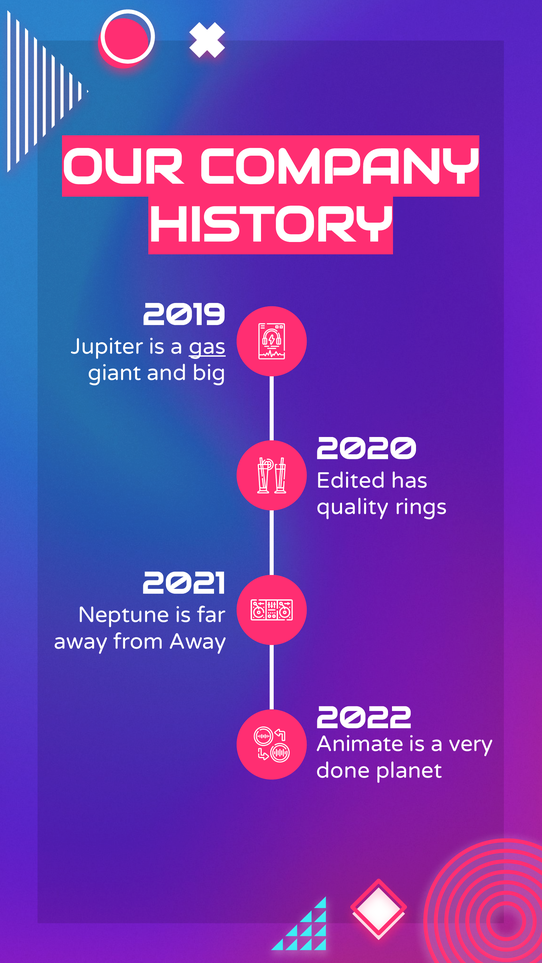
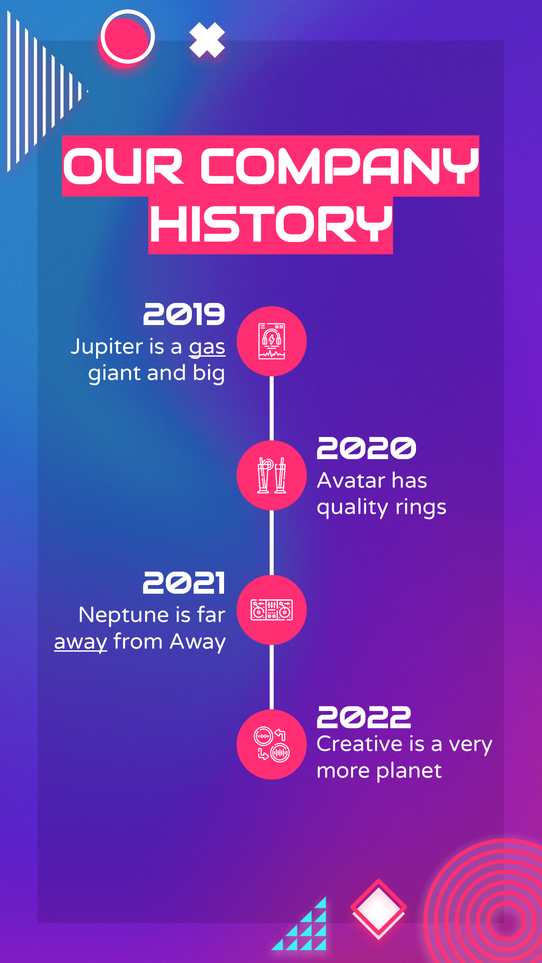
Edited: Edited -> Avatar (351, 481)
away underline: none -> present (81, 642)
Animate: Animate -> Creative (360, 744)
done: done -> more (343, 771)
